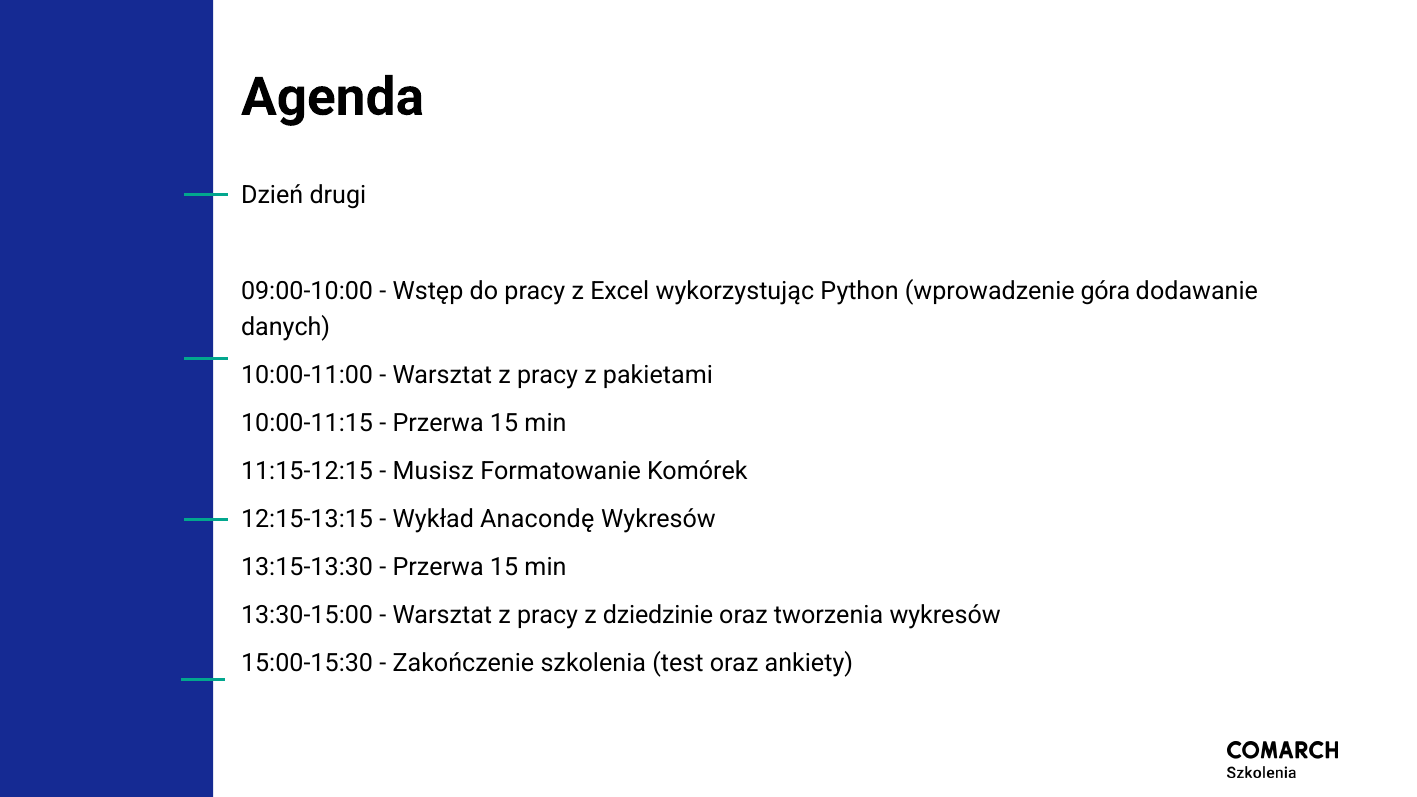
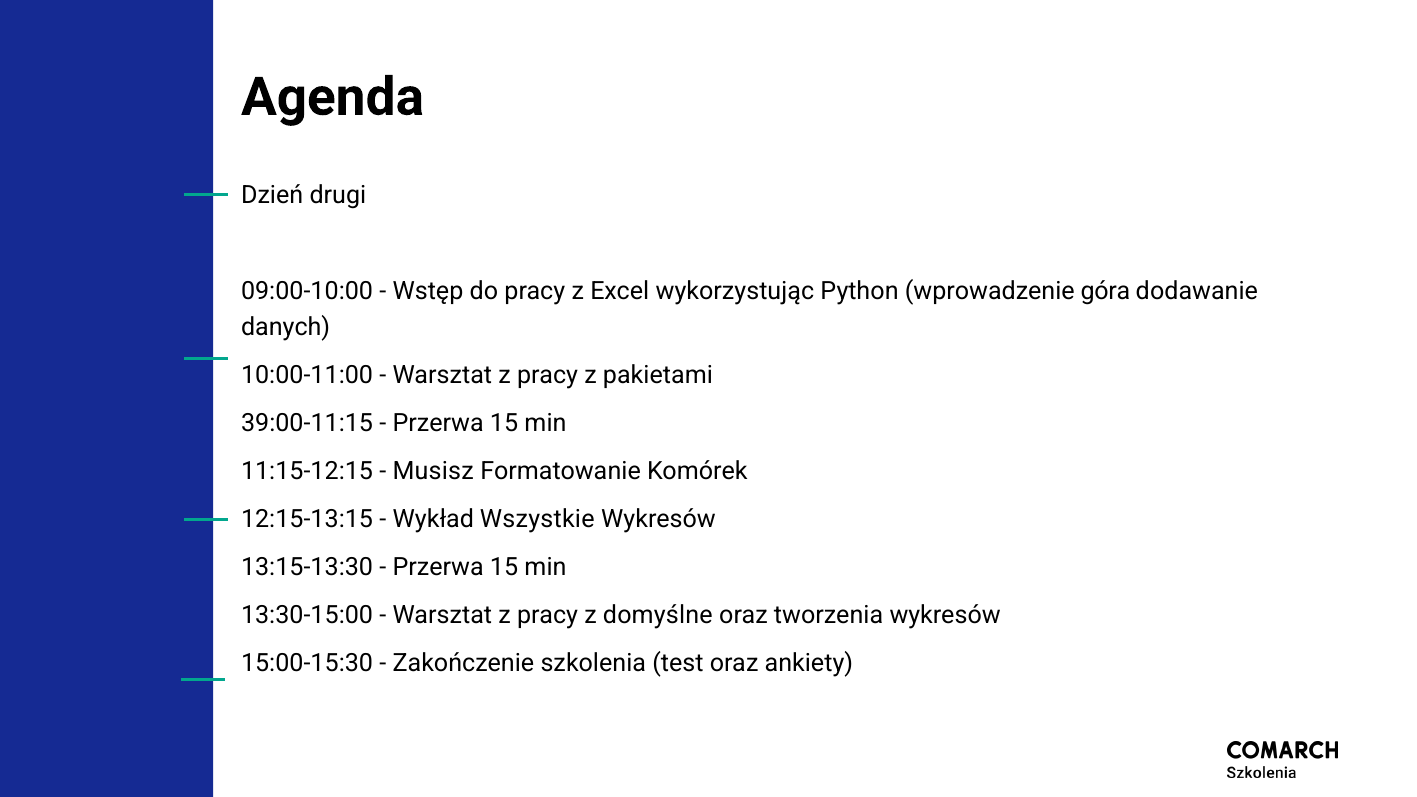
10:00-11:15: 10:00-11:15 -> 39:00-11:15 (307, 423)
Anacondę: Anacondę -> Wszystkie (537, 519)
dziedzinie: dziedzinie -> domyślne (658, 615)
